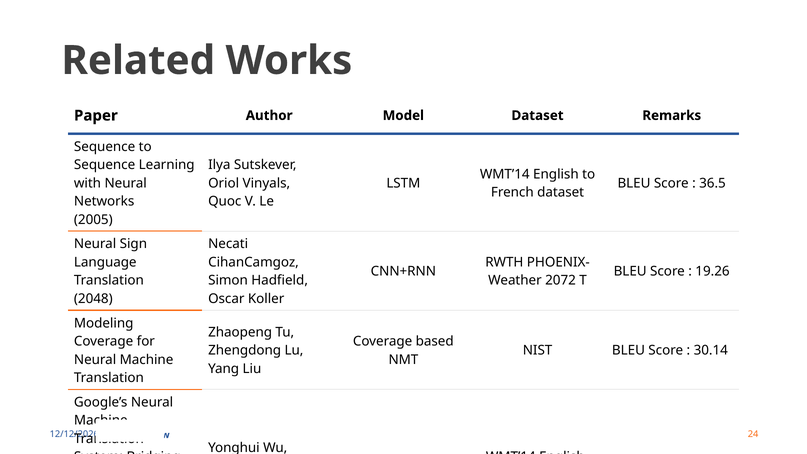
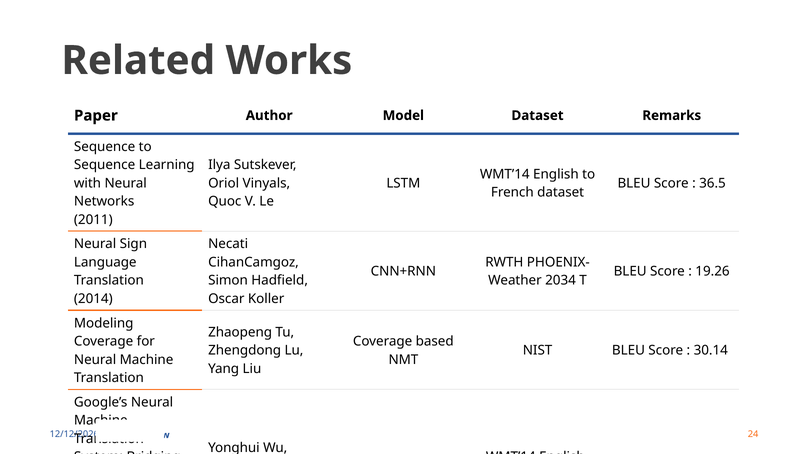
2005: 2005 -> 2011 (93, 220)
2072: 2072 -> 2034 (561, 281)
2048: 2048 -> 2014 (93, 299)
